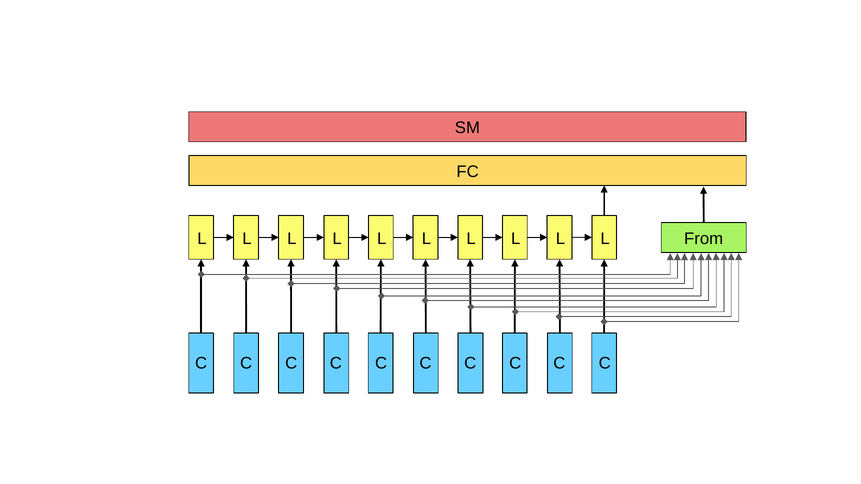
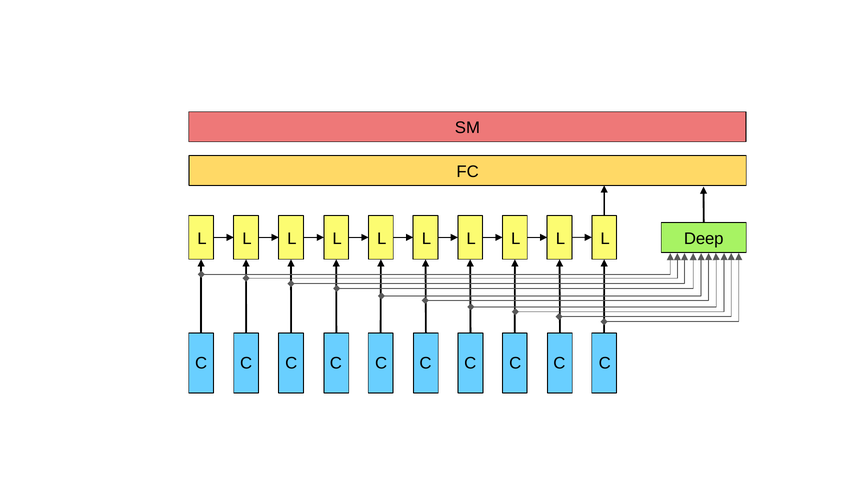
From: From -> Deep (704, 239)
